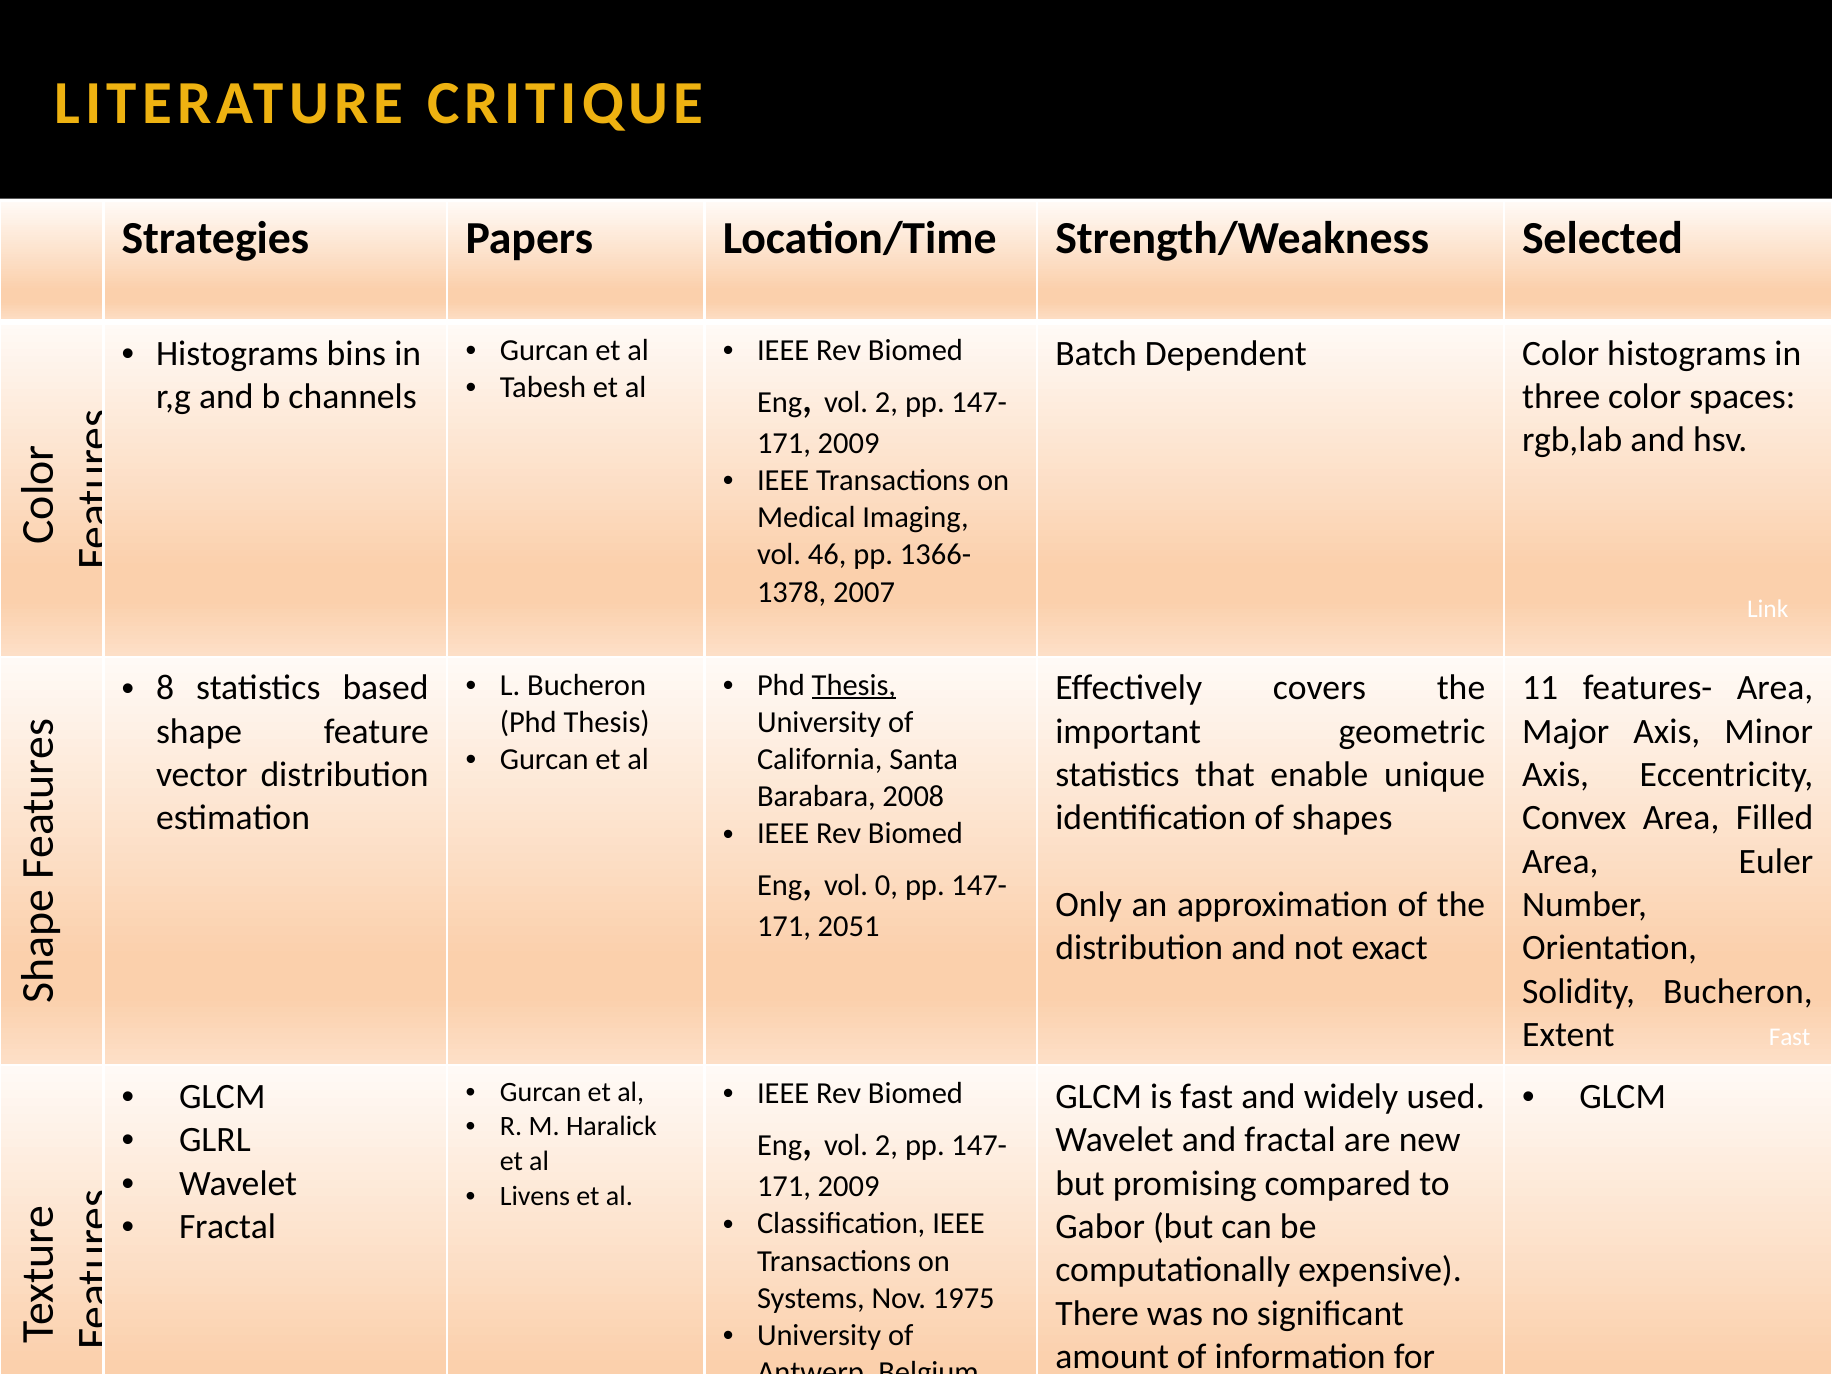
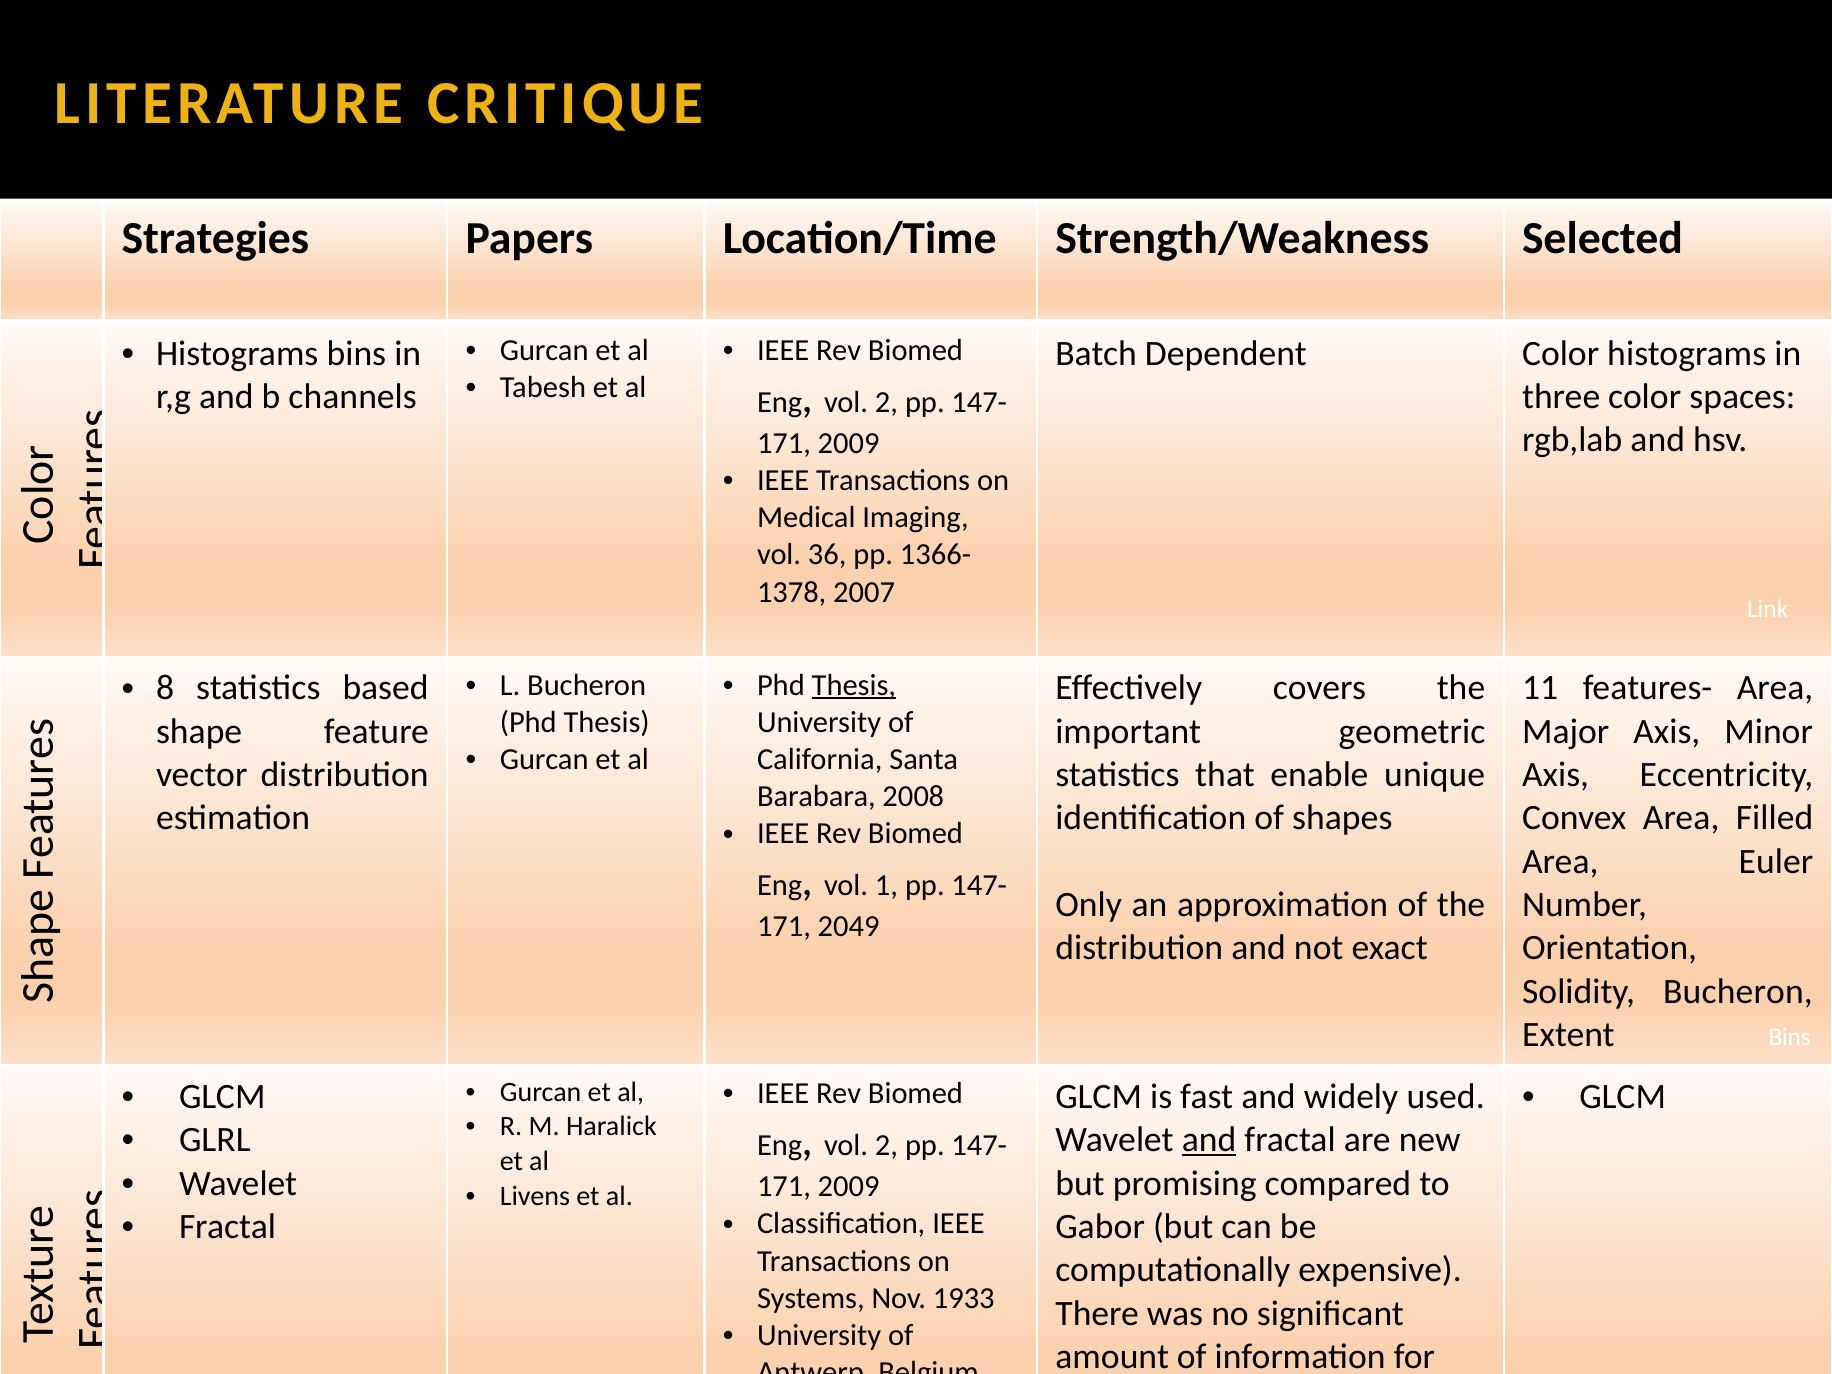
46: 46 -> 36 (827, 555)
0: 0 -> 1 (886, 886)
2051: 2051 -> 2049 (849, 927)
Fast: Fast -> Bins (1790, 1037)
and underline: none -> present (1209, 1140)
1975: 1975 -> 1933 (964, 1298)
